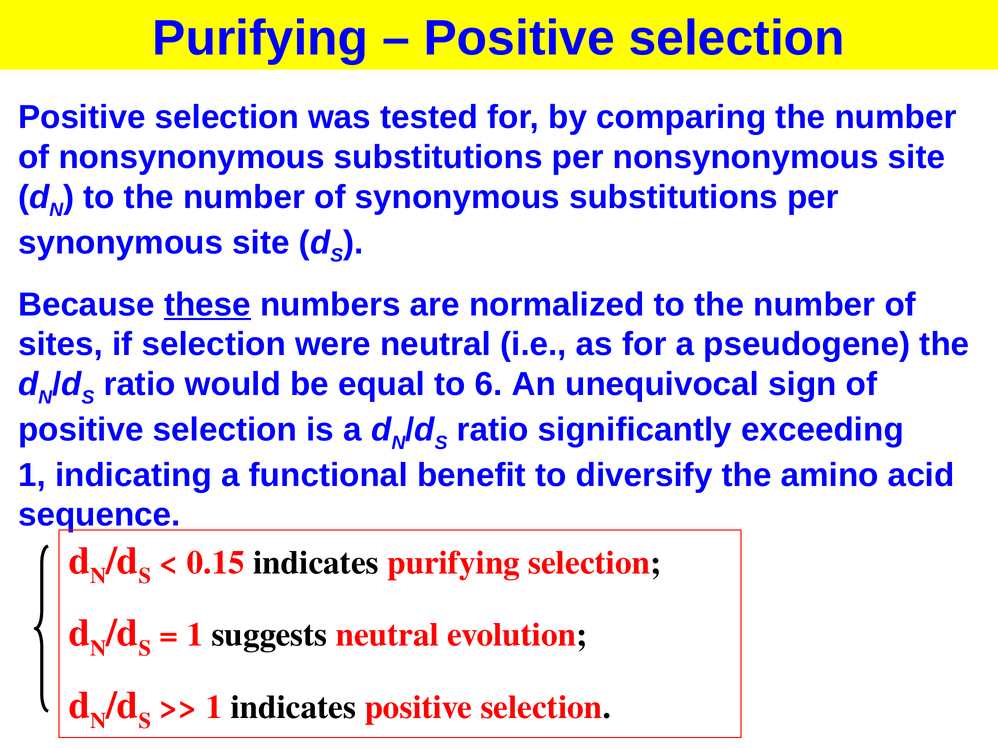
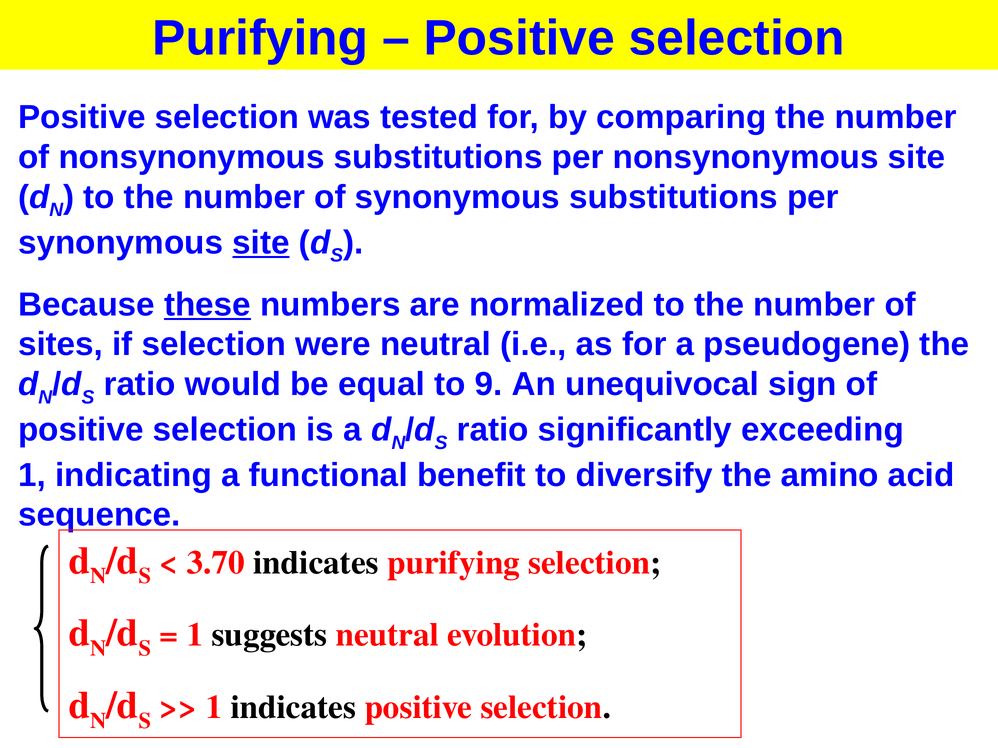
site underline: none -> present (261, 243)
6: 6 -> 9 (489, 385)
0.15: 0.15 -> 3.70 (216, 563)
